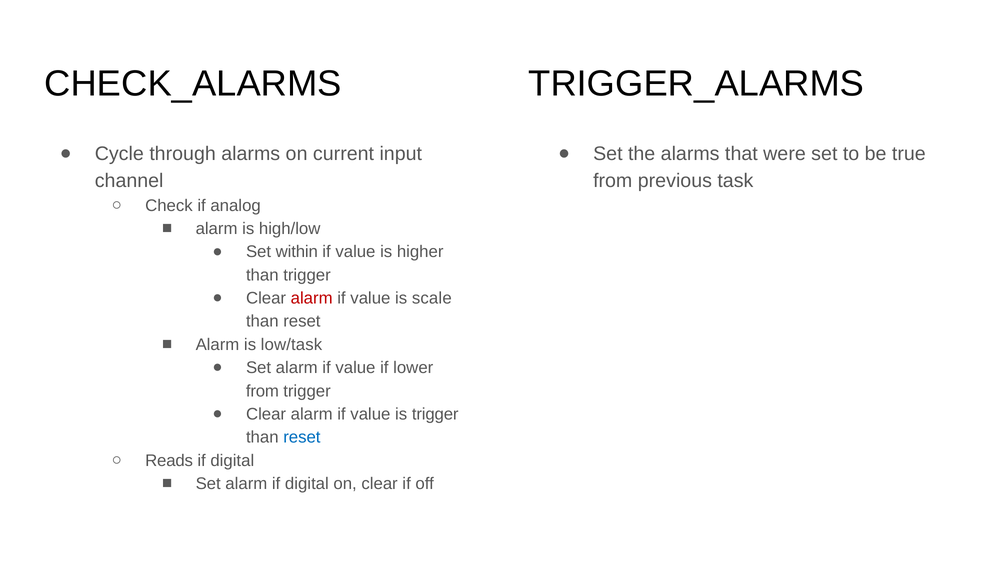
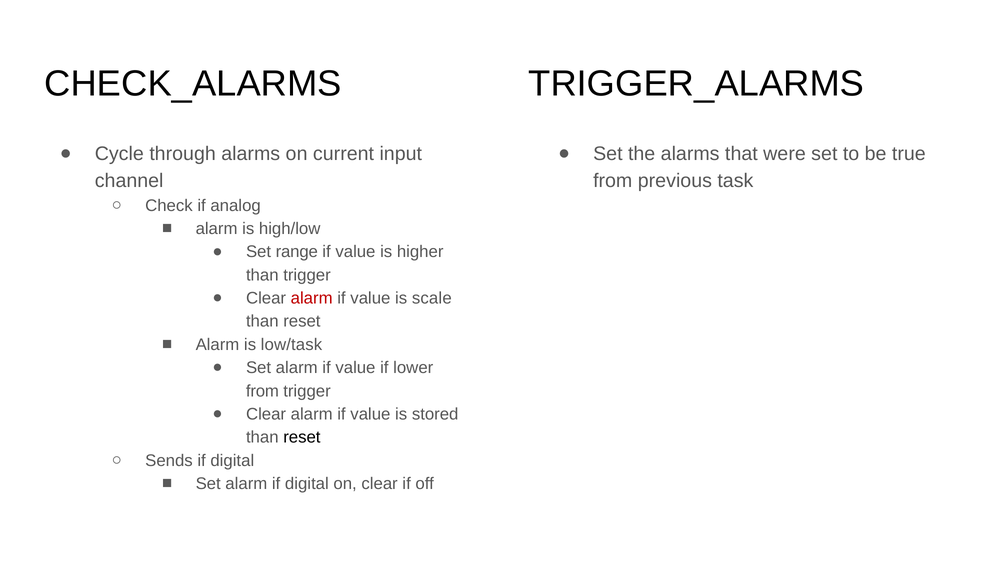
within: within -> range (297, 252)
is trigger: trigger -> stored (435, 414)
reset colour: blue -> black (302, 437)
Reads: Reads -> Sends (169, 461)
